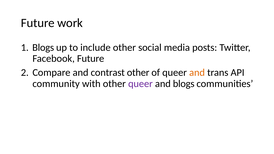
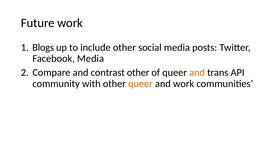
Facebook Future: Future -> Media (90, 59)
queer colour: purple -> orange (140, 84)
and blogs: blogs -> work (184, 84)
